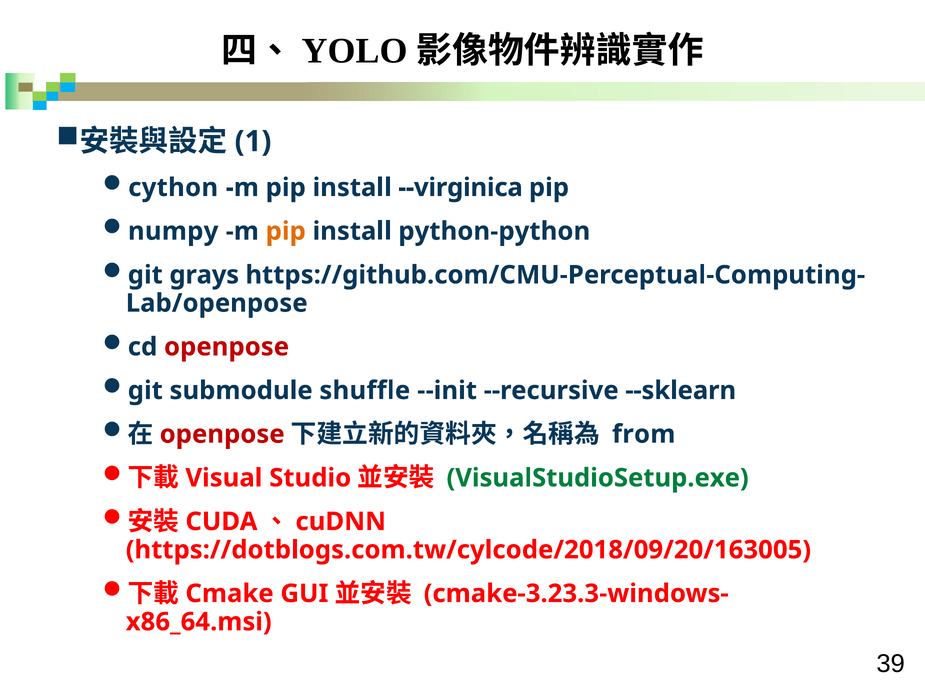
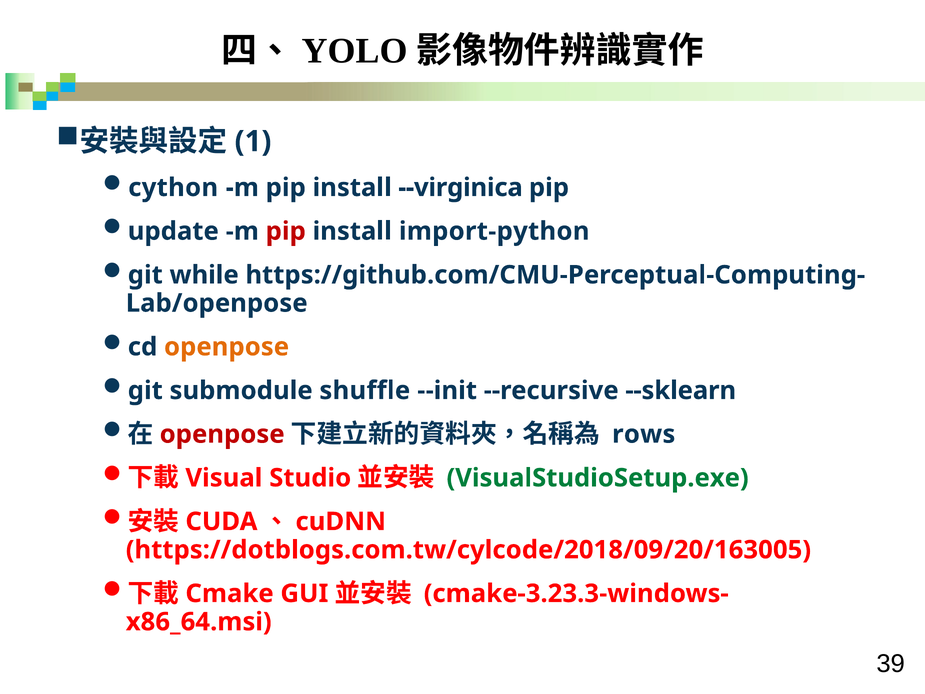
numpy: numpy -> update (173, 231)
pip colour: orange -> red (286, 231)
python-python: python-python -> import-python (494, 231)
grays: grays -> while (204, 275)
openpose colour: red -> orange (227, 347)
from: from -> rows (644, 434)
